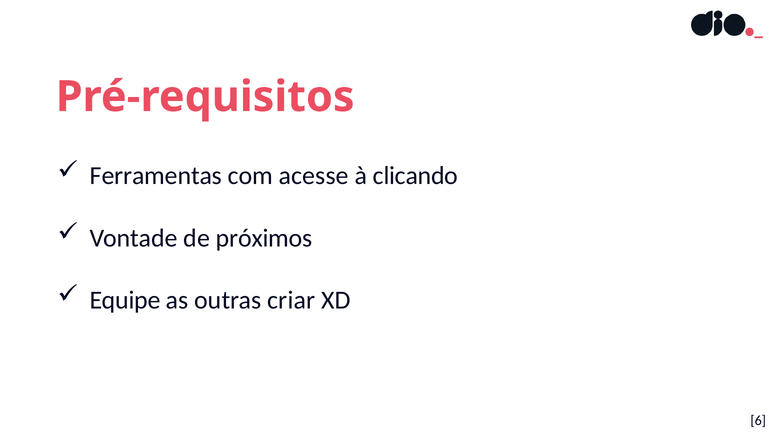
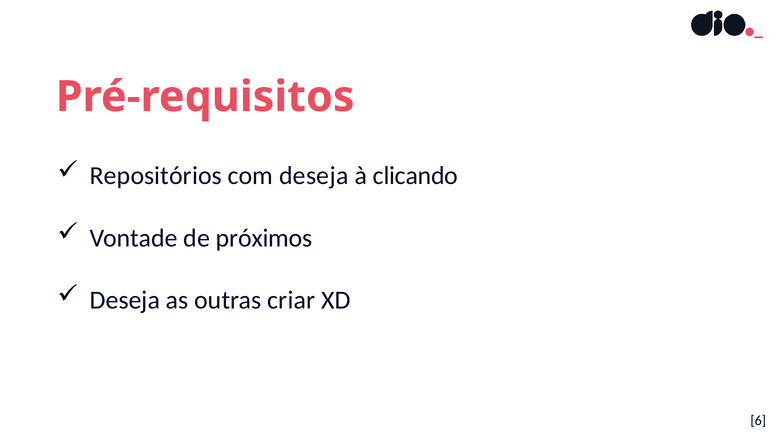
Ferramentas: Ferramentas -> Repositórios (156, 176)
com acesse: acesse -> deseja (314, 176)
Equipe: Equipe -> Deseja (125, 300)
